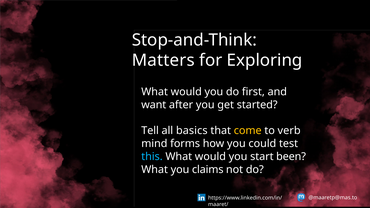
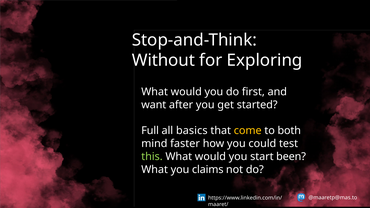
Matters: Matters -> Without (163, 60)
Tell: Tell -> Full (150, 131)
verb: verb -> both (289, 131)
forms: forms -> faster (185, 144)
this colour: light blue -> light green (152, 157)
